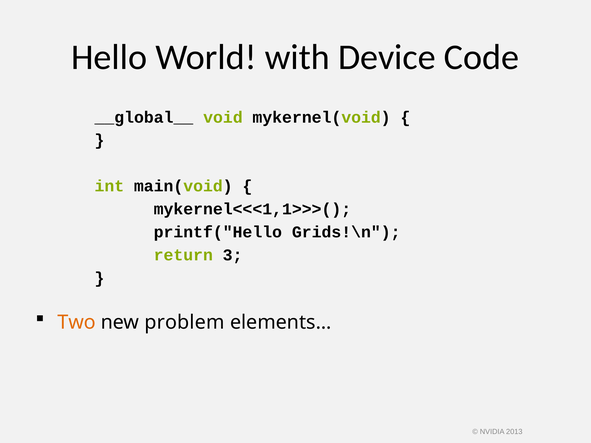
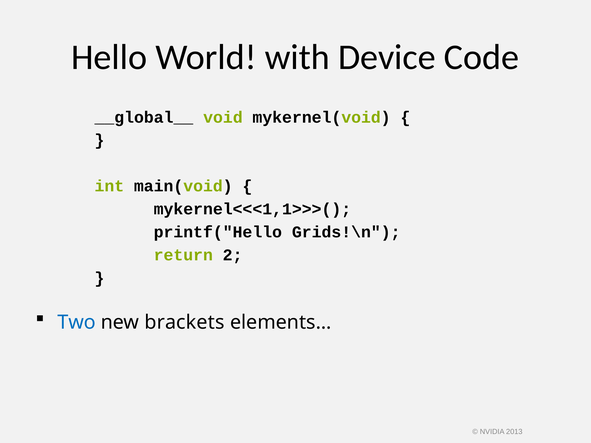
3: 3 -> 2 (233, 255)
Two colour: orange -> blue (77, 322)
problem: problem -> brackets (185, 322)
